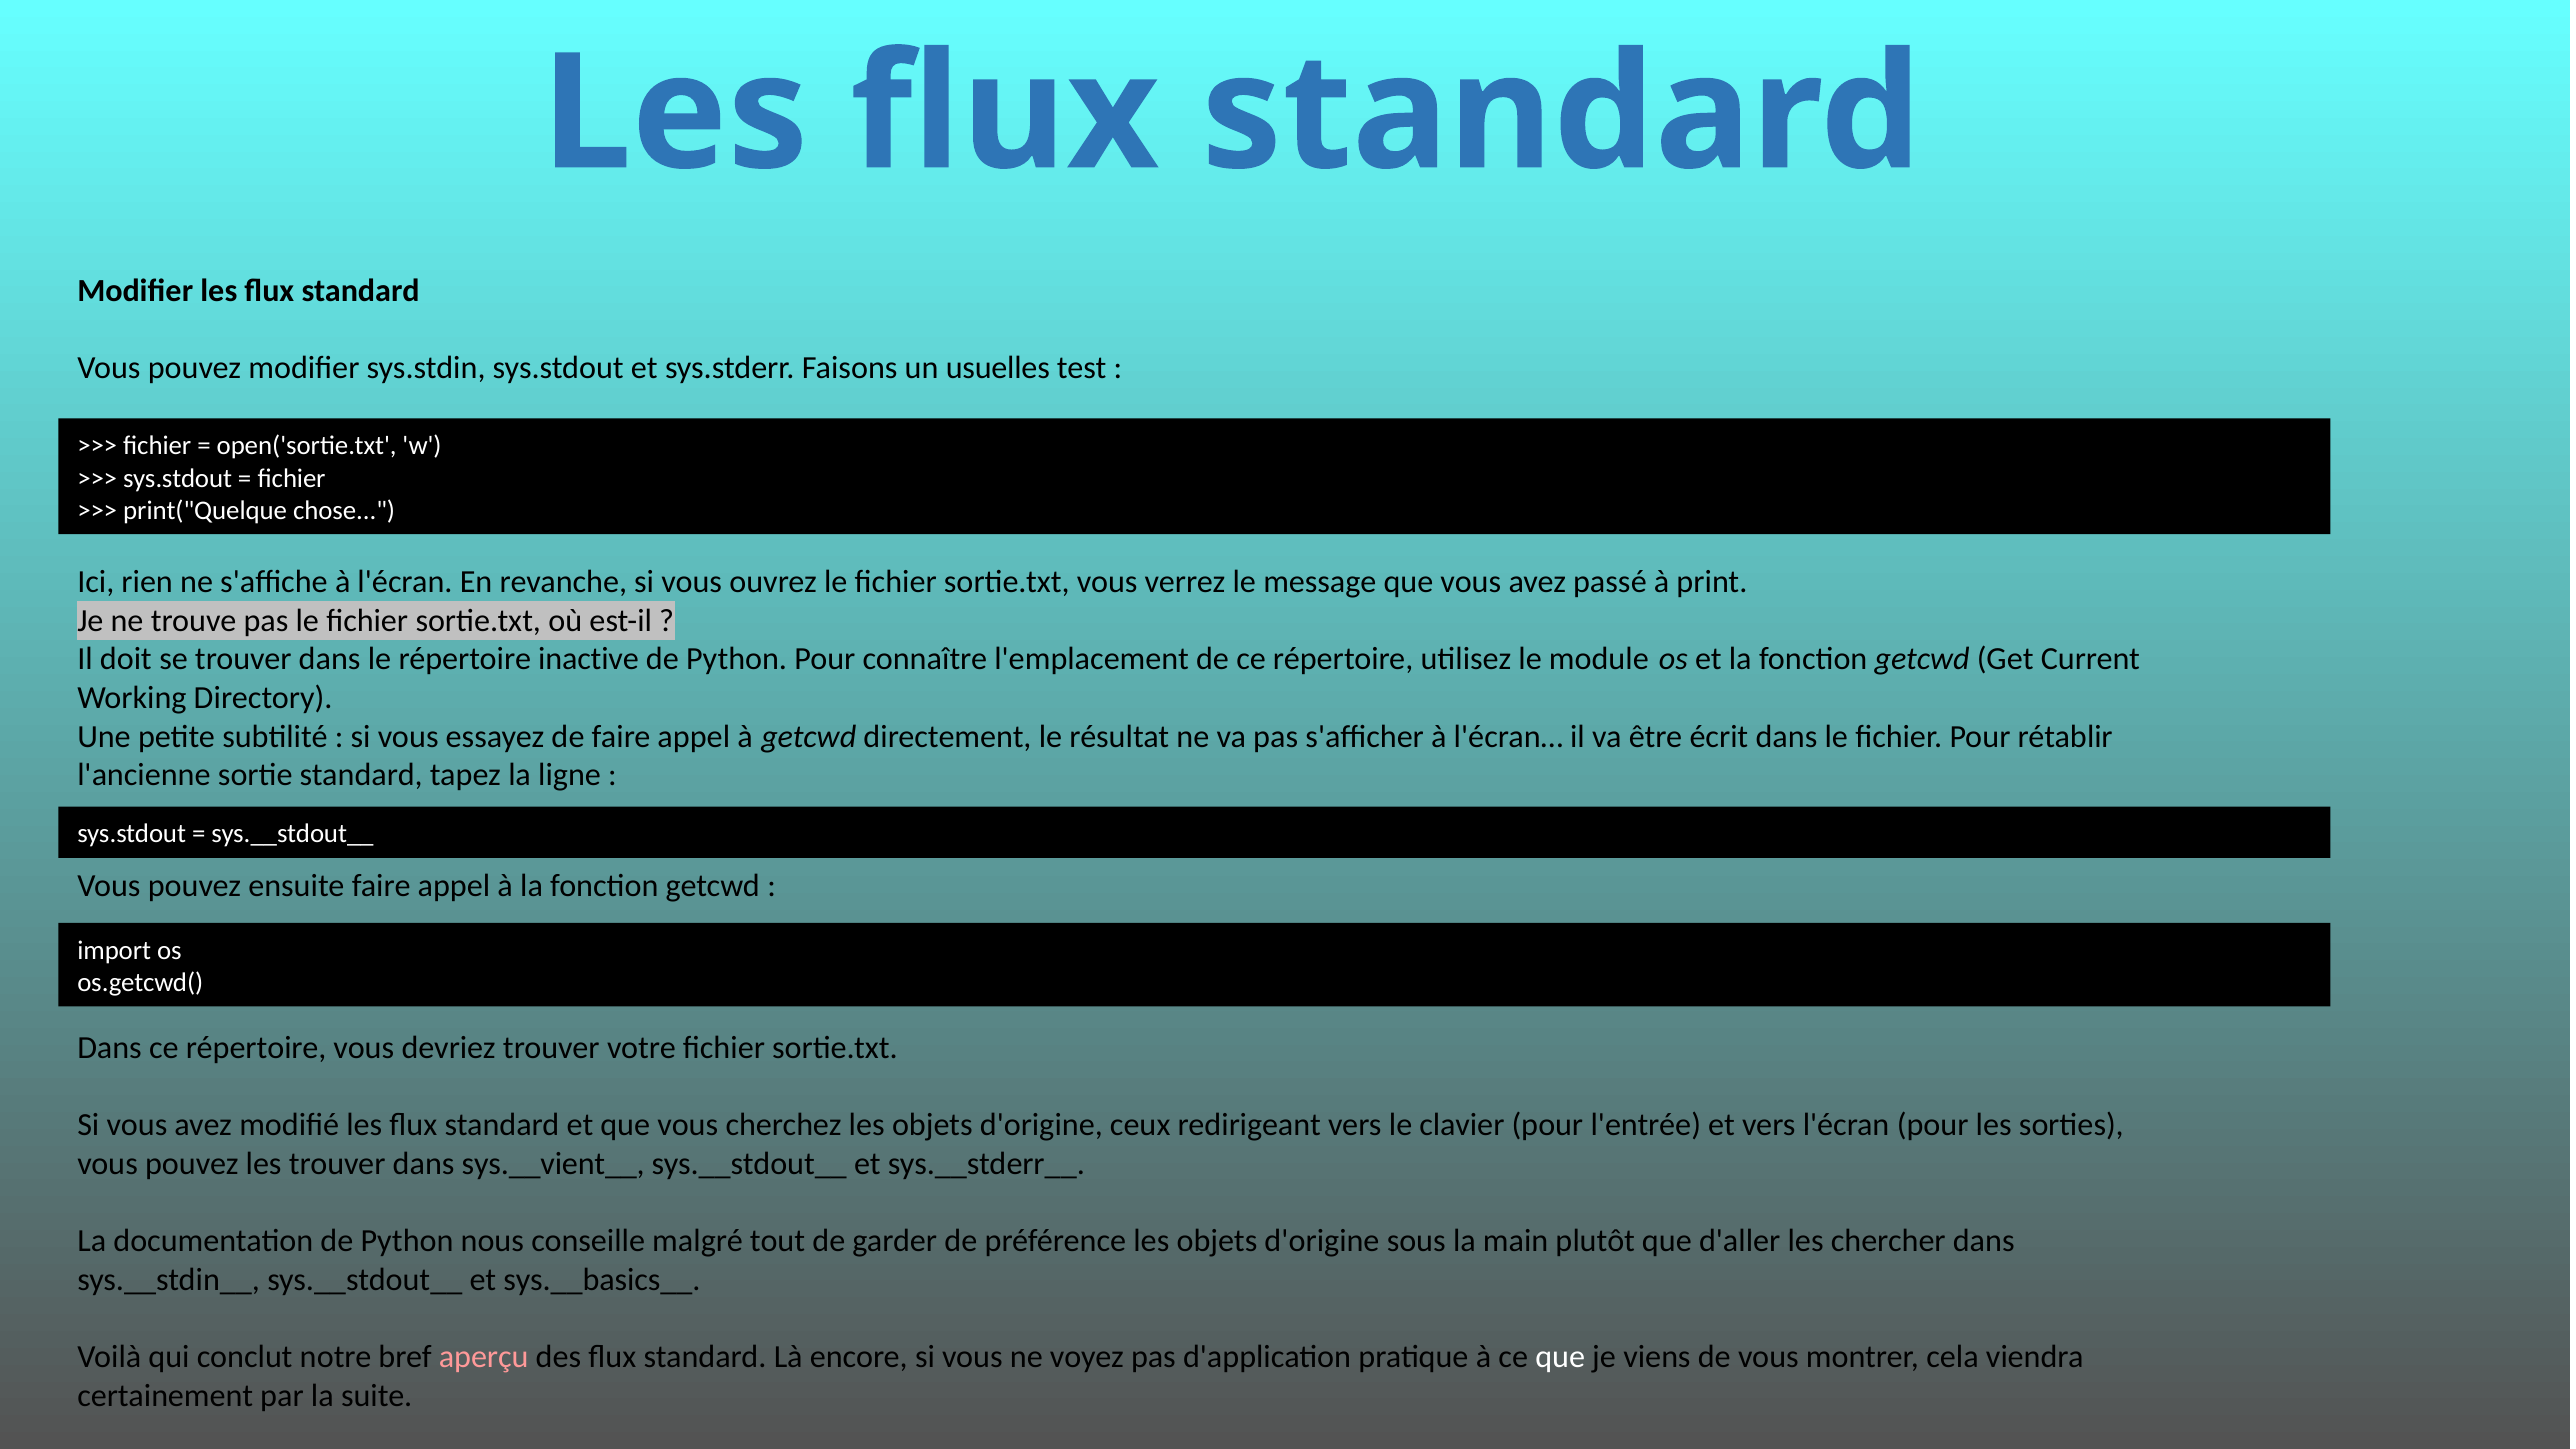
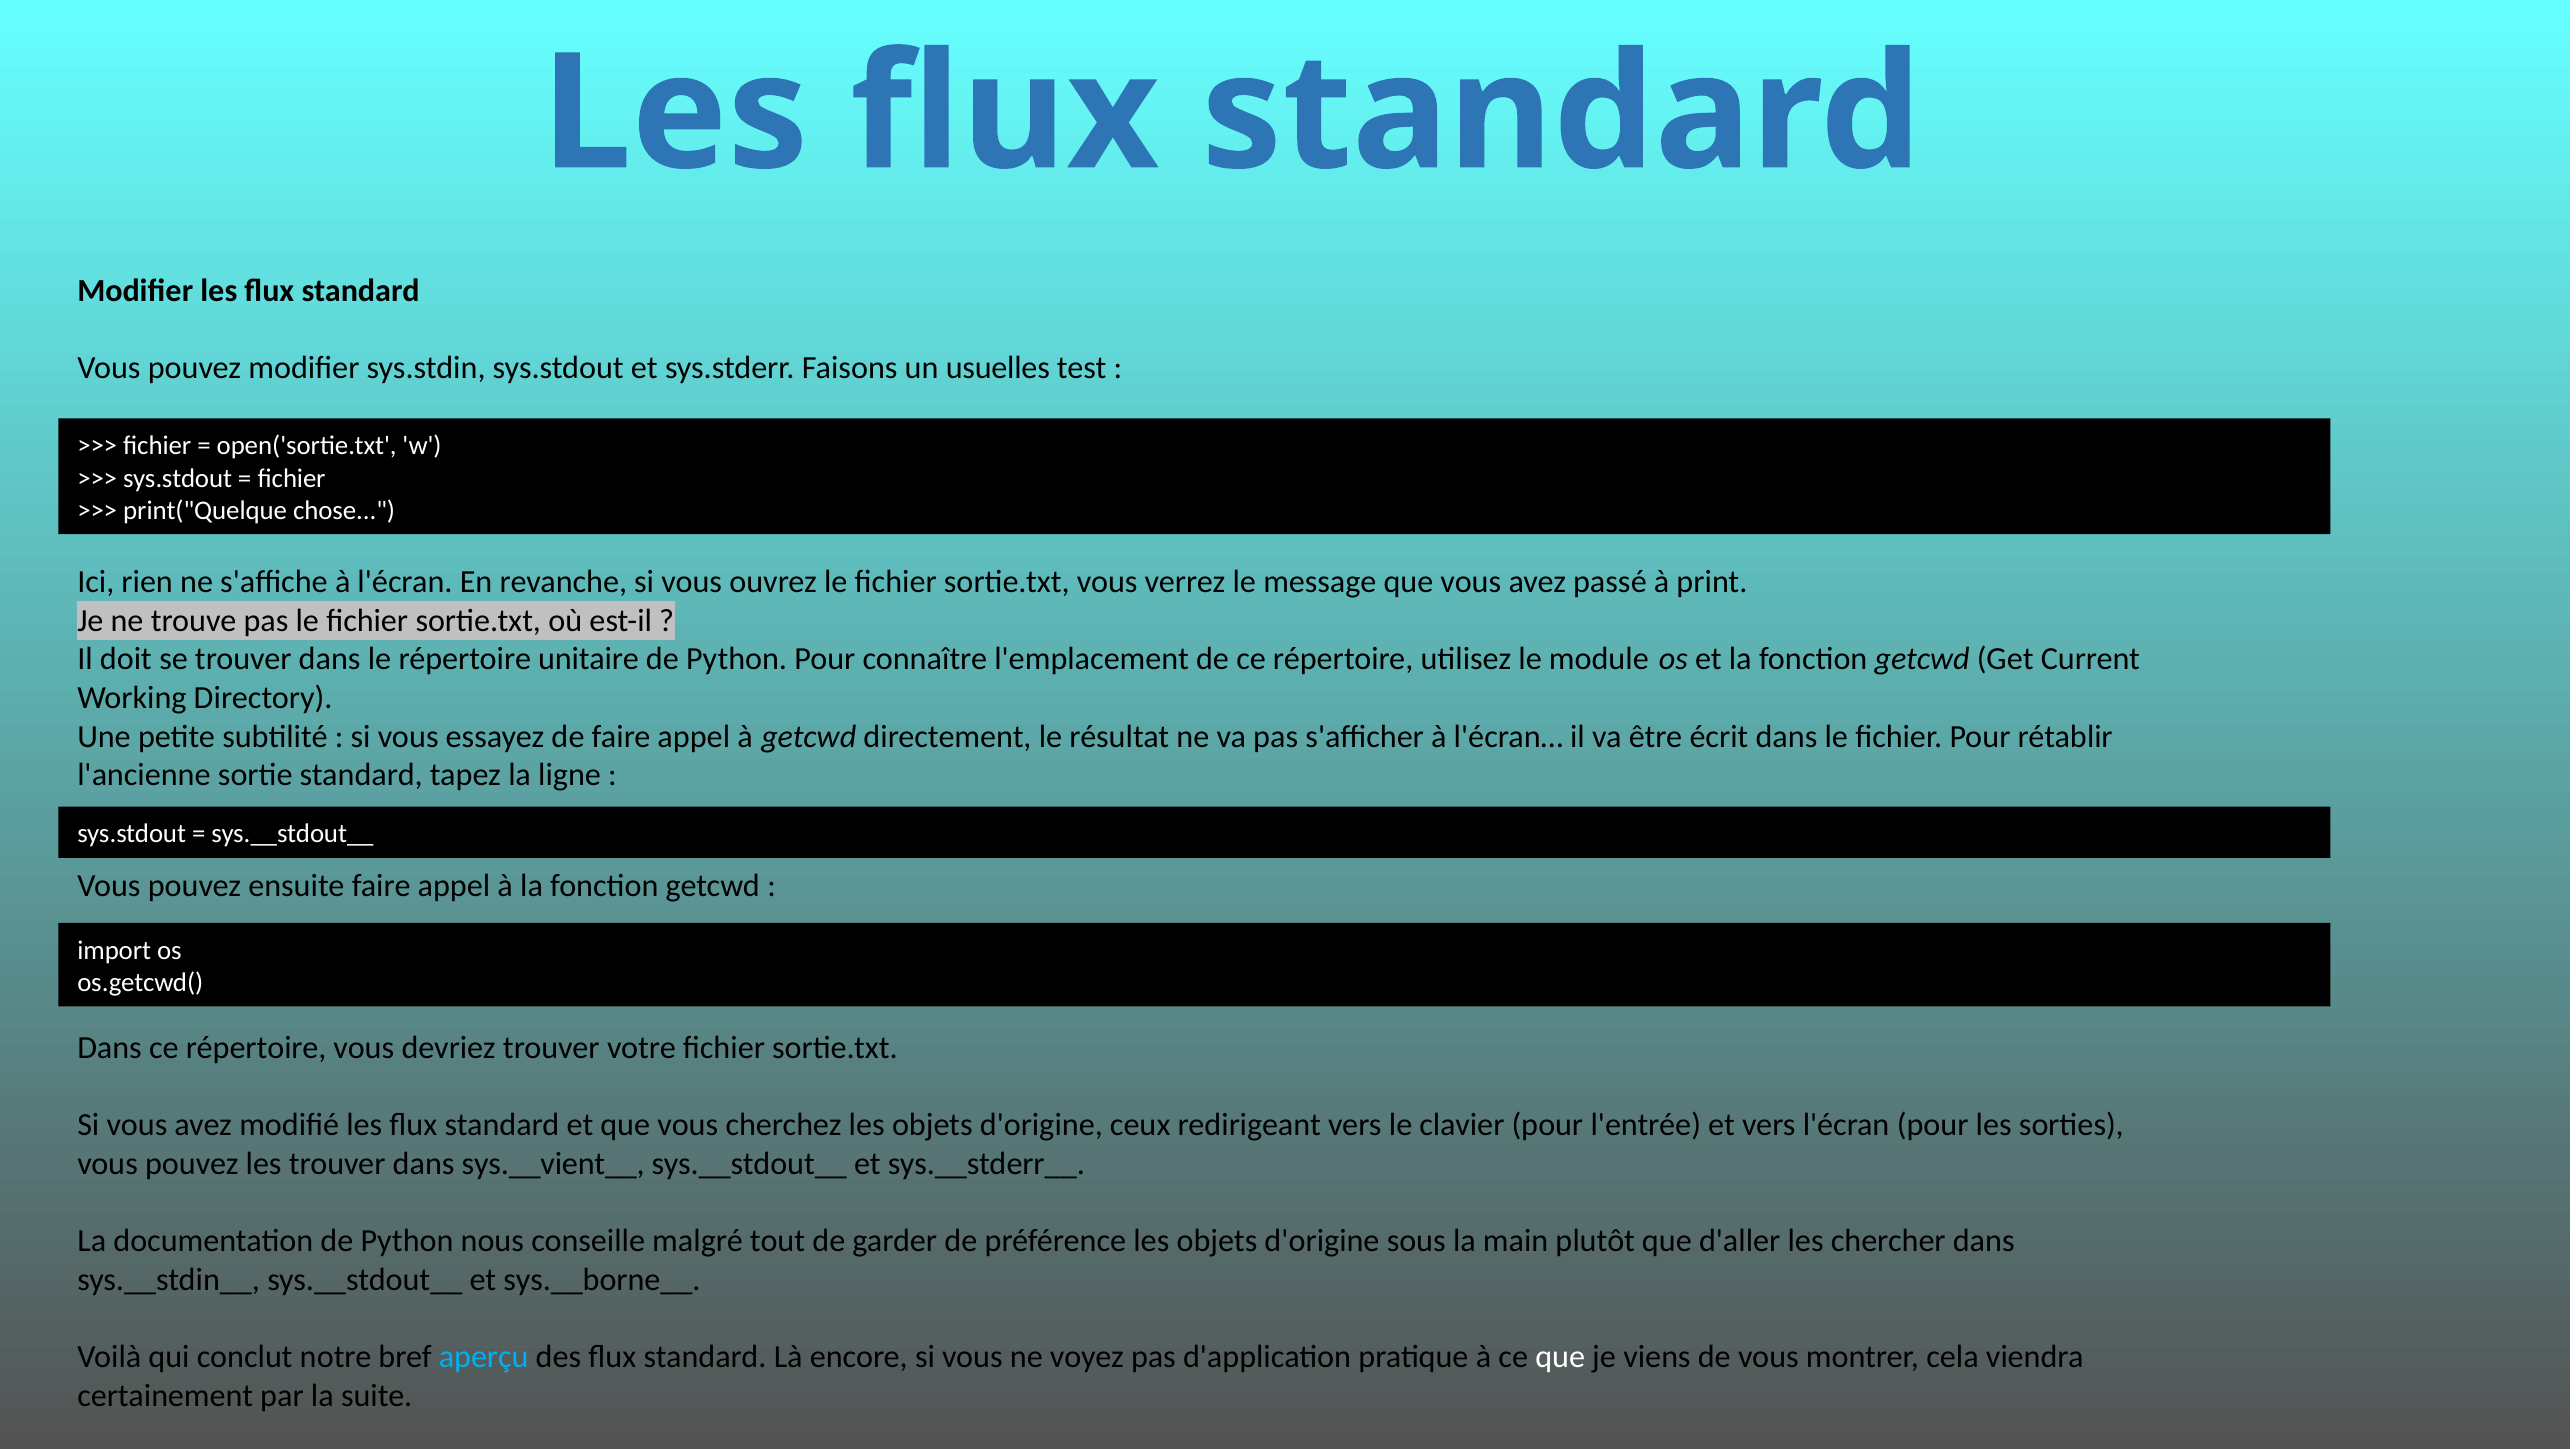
inactive: inactive -> unitaire (588, 659)
sys.__basics__: sys.__basics__ -> sys.__borne__ (602, 1280)
aperçu colour: pink -> light blue (484, 1357)
